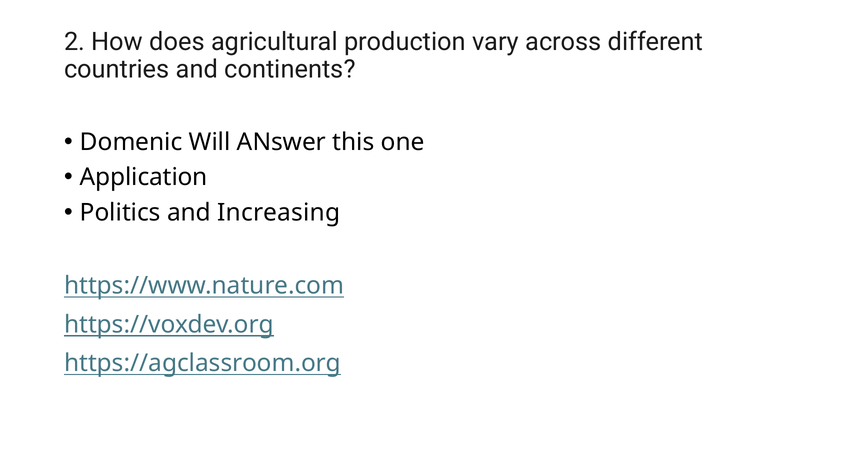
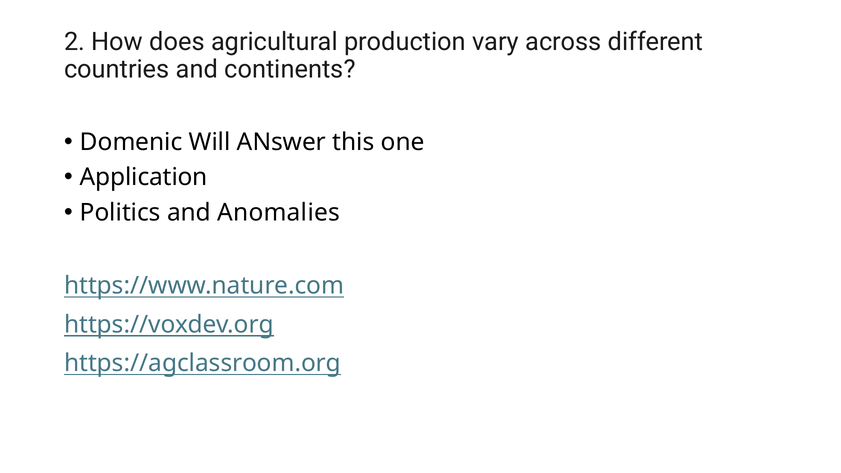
Increasing: Increasing -> Anomalies (279, 213)
